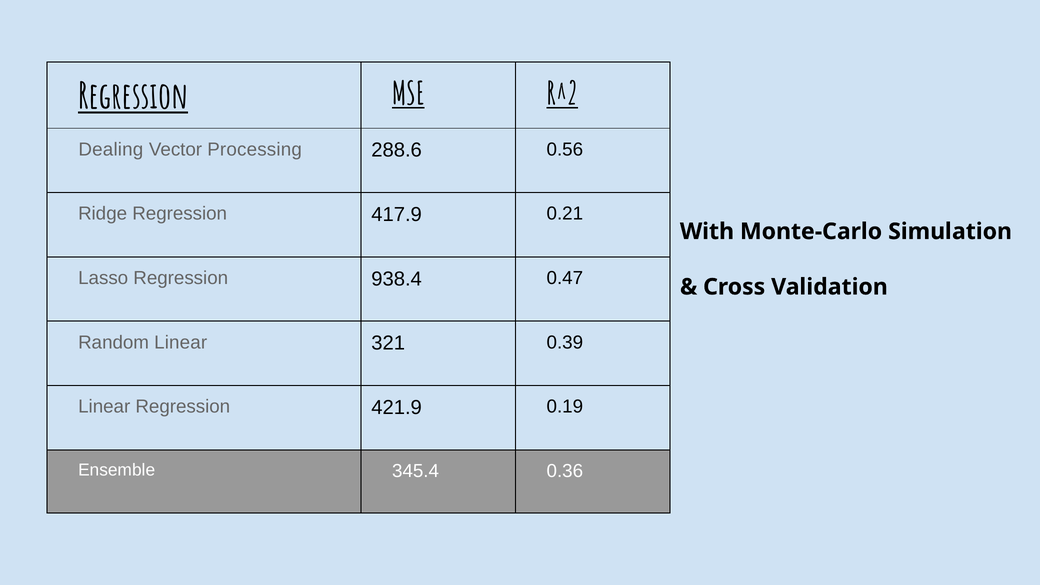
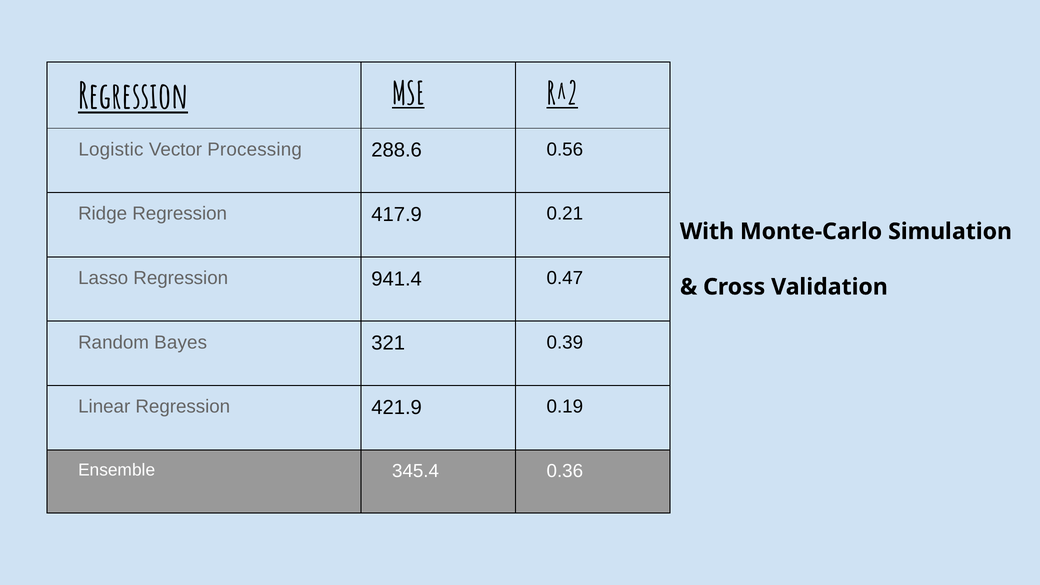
Dealing: Dealing -> Logistic (111, 149)
938.4: 938.4 -> 941.4 (397, 279)
Random Linear: Linear -> Bayes (181, 342)
